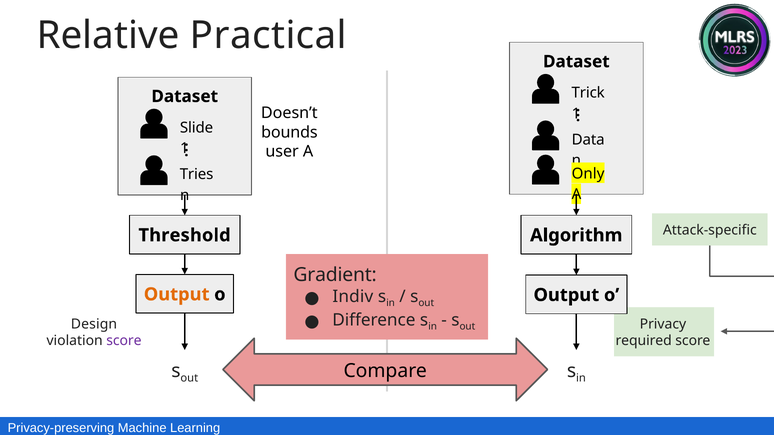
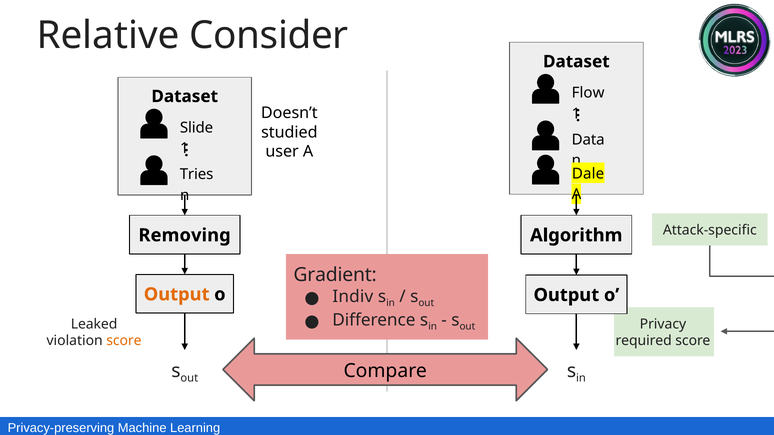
Practical: Practical -> Consider (269, 35)
Trick: Trick -> Flow (588, 93)
bounds: bounds -> studied (289, 132)
Only: Only -> Dale (588, 174)
Threshold: Threshold -> Removing (185, 235)
Design: Design -> Leaked (94, 324)
score colour: purple -> orange (124, 341)
